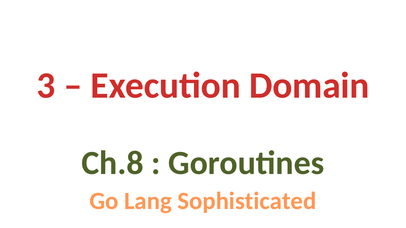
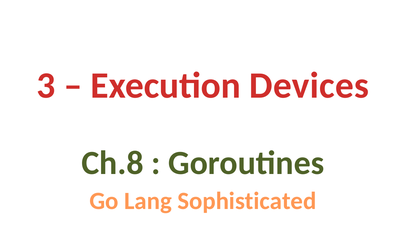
Domain: Domain -> Devices (309, 86)
